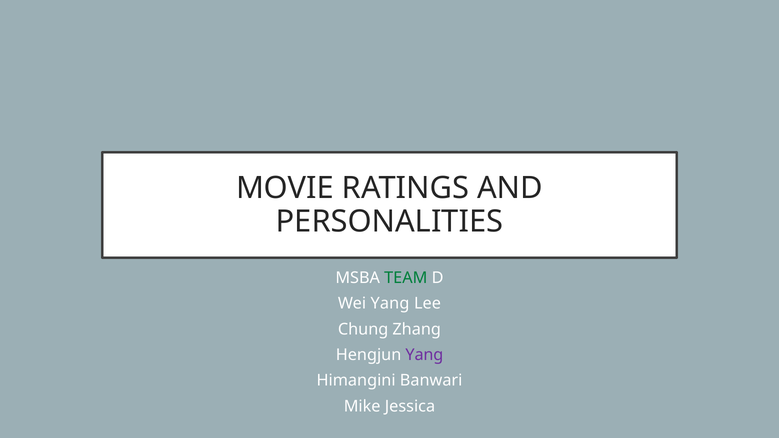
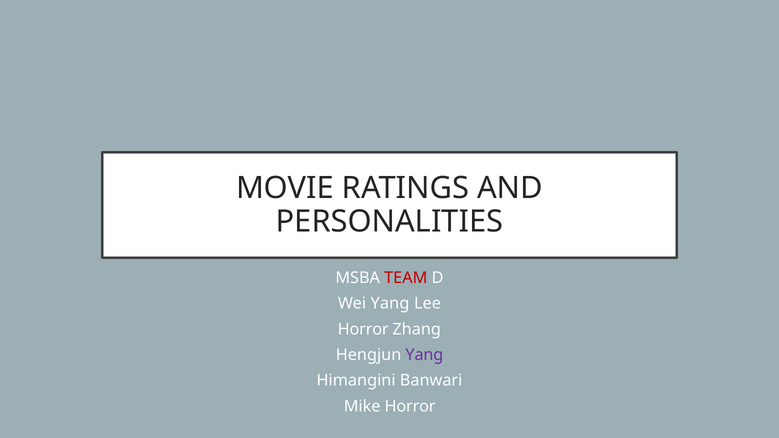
TEAM colour: green -> red (406, 278)
Chung: Chung -> Horror (363, 329)
Mike Jessica: Jessica -> Horror (410, 406)
